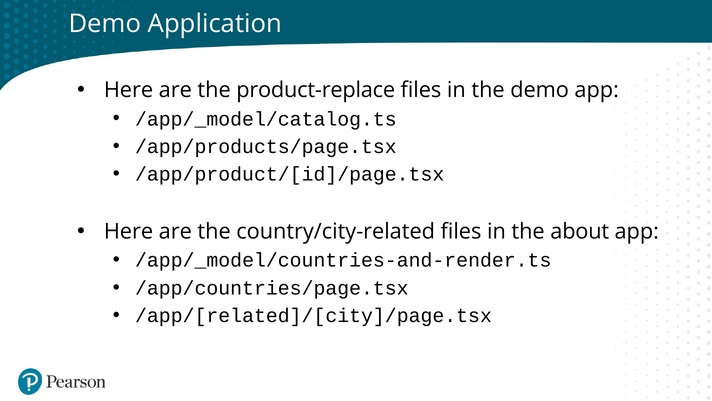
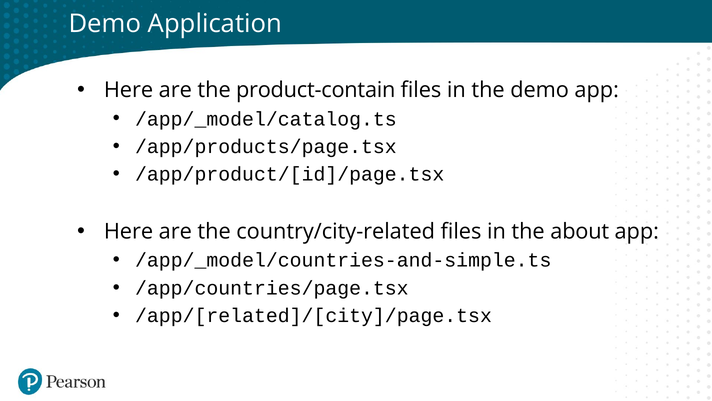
product-replace: product-replace -> product-contain (316, 90)
/app/_model/countries-and-render.ts: /app/_model/countries-and-render.ts -> /app/_model/countries-and-simple.ts (343, 260)
